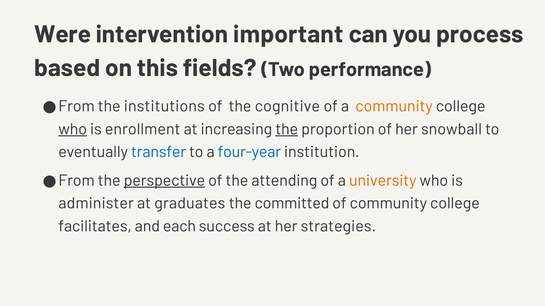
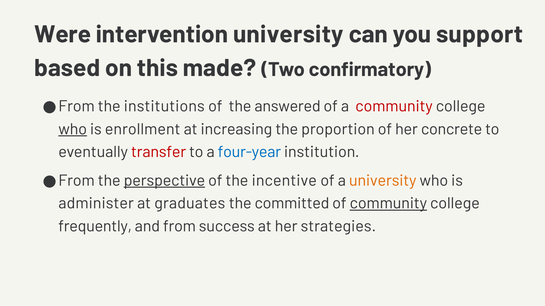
intervention important: important -> university (288, 35)
process: process -> support (480, 35)
fields: fields -> made (220, 68)
performance: performance -> confirmatory (370, 70)
cognitive: cognitive -> answered (288, 106)
community colour: orange -> red (394, 106)
the underline: present -> none (287, 129)
snowball: snowball -> concrete (452, 129)
transfer colour: blue -> red (159, 152)
attending: attending -> incentive (284, 181)
community underline: none -> present (388, 204)
facilitates: facilitates -> frequently (95, 227)
each: each -> from (179, 227)
